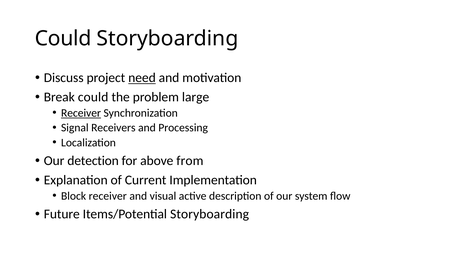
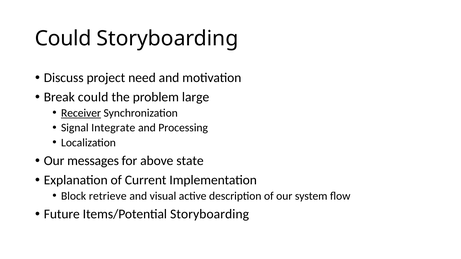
need underline: present -> none (142, 78)
Receivers: Receivers -> Integrate (113, 128)
detection: detection -> messages (93, 161)
from: from -> state (190, 161)
Block receiver: receiver -> retrieve (108, 196)
